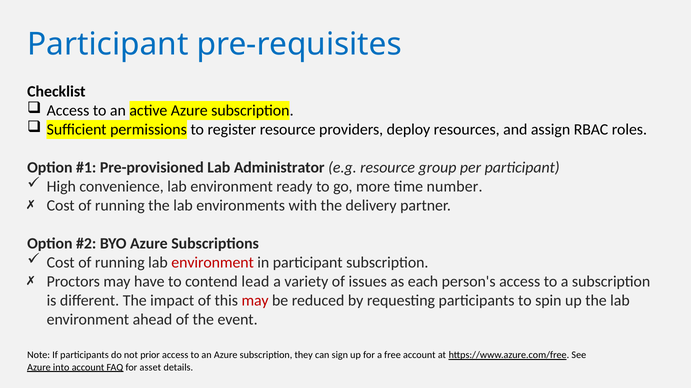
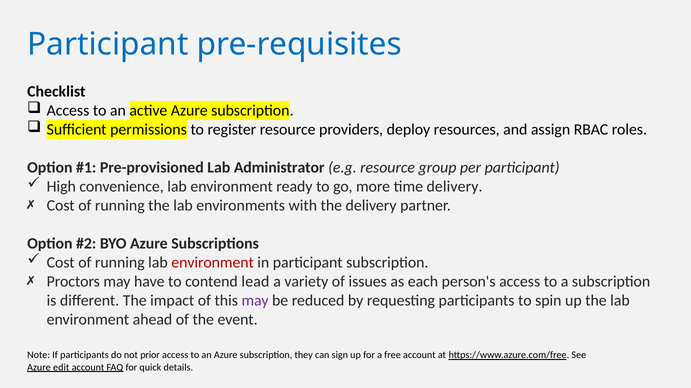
time number: number -> delivery (455, 187)
may colour: red -> purple (255, 301)
into: into -> edit (61, 368)
asset: asset -> quick (150, 368)
